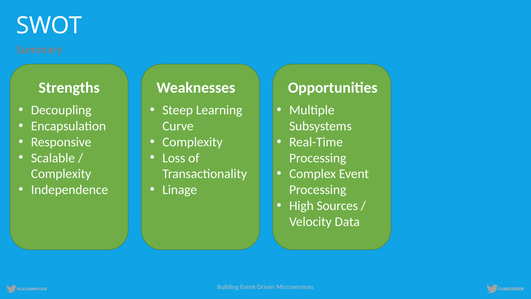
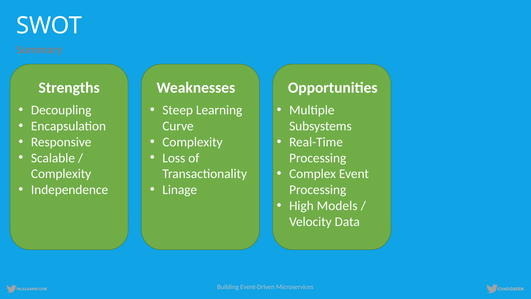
Sources: Sources -> Models (337, 206)
